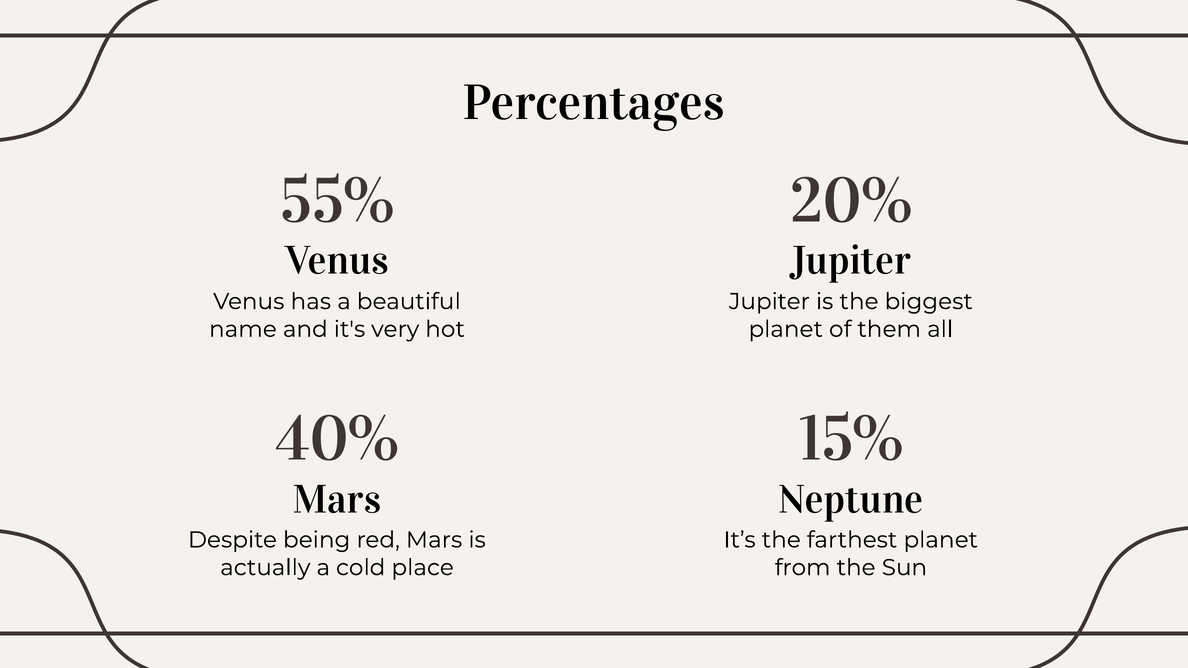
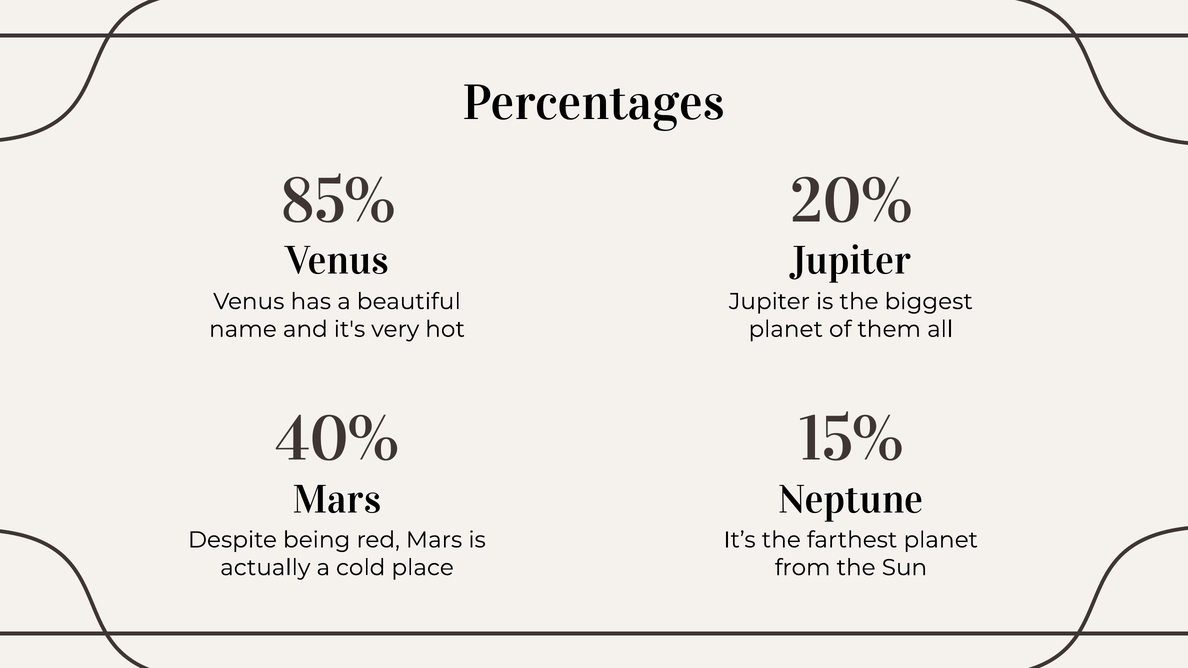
55%: 55% -> 85% (337, 201)
